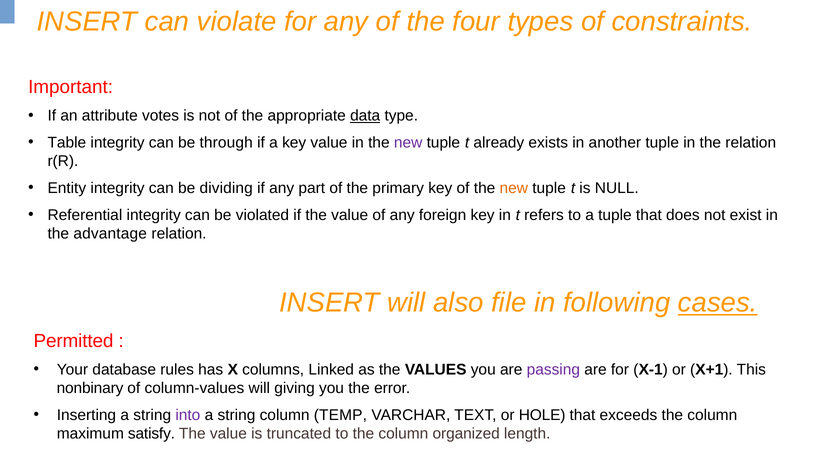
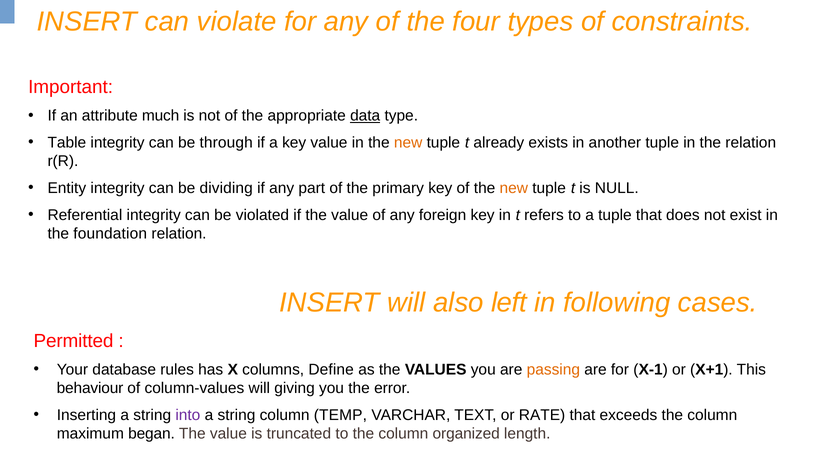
votes: votes -> much (161, 116)
new colour: purple -> orange (408, 143)
advantage: advantage -> foundation (110, 233)
file: file -> left (509, 303)
cases underline: present -> none (718, 303)
Linked: Linked -> Define (331, 369)
passing colour: purple -> orange (553, 369)
nonbinary: nonbinary -> behaviour (90, 388)
HOLE: HOLE -> RATE (542, 415)
satisfy: satisfy -> began (151, 433)
